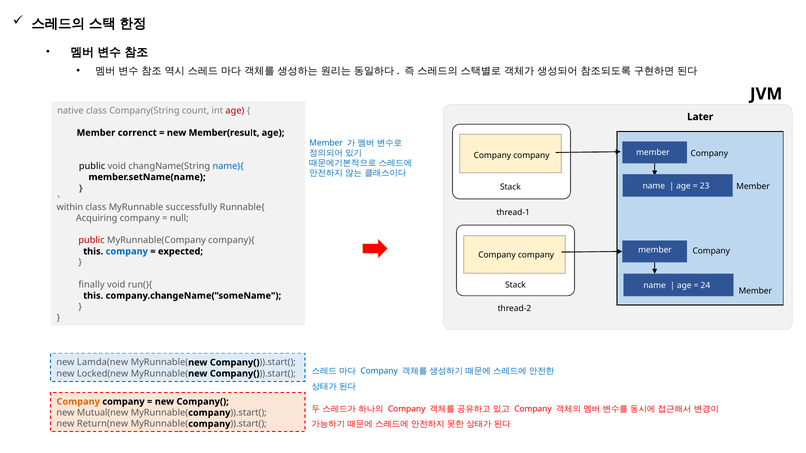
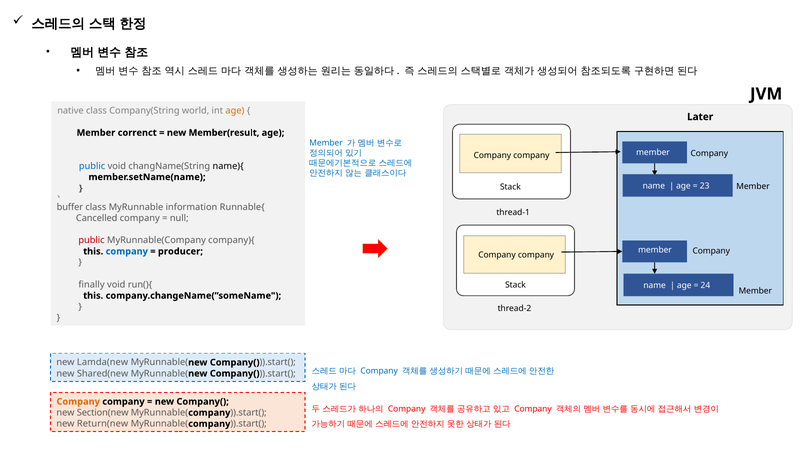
count: count -> world (196, 111)
age colour: red -> orange (235, 111)
public colour: black -> blue (92, 166)
name){ colour: blue -> black (228, 166)
within: within -> buffer (70, 207)
successfully: successfully -> information (192, 207)
Acquiring: Acquiring -> Cancelled (97, 218)
expected: expected -> producer (180, 252)
Locked(new: Locked(new -> Shared(new (103, 374)
Mutual(new: Mutual(new -> Section(new (103, 413)
